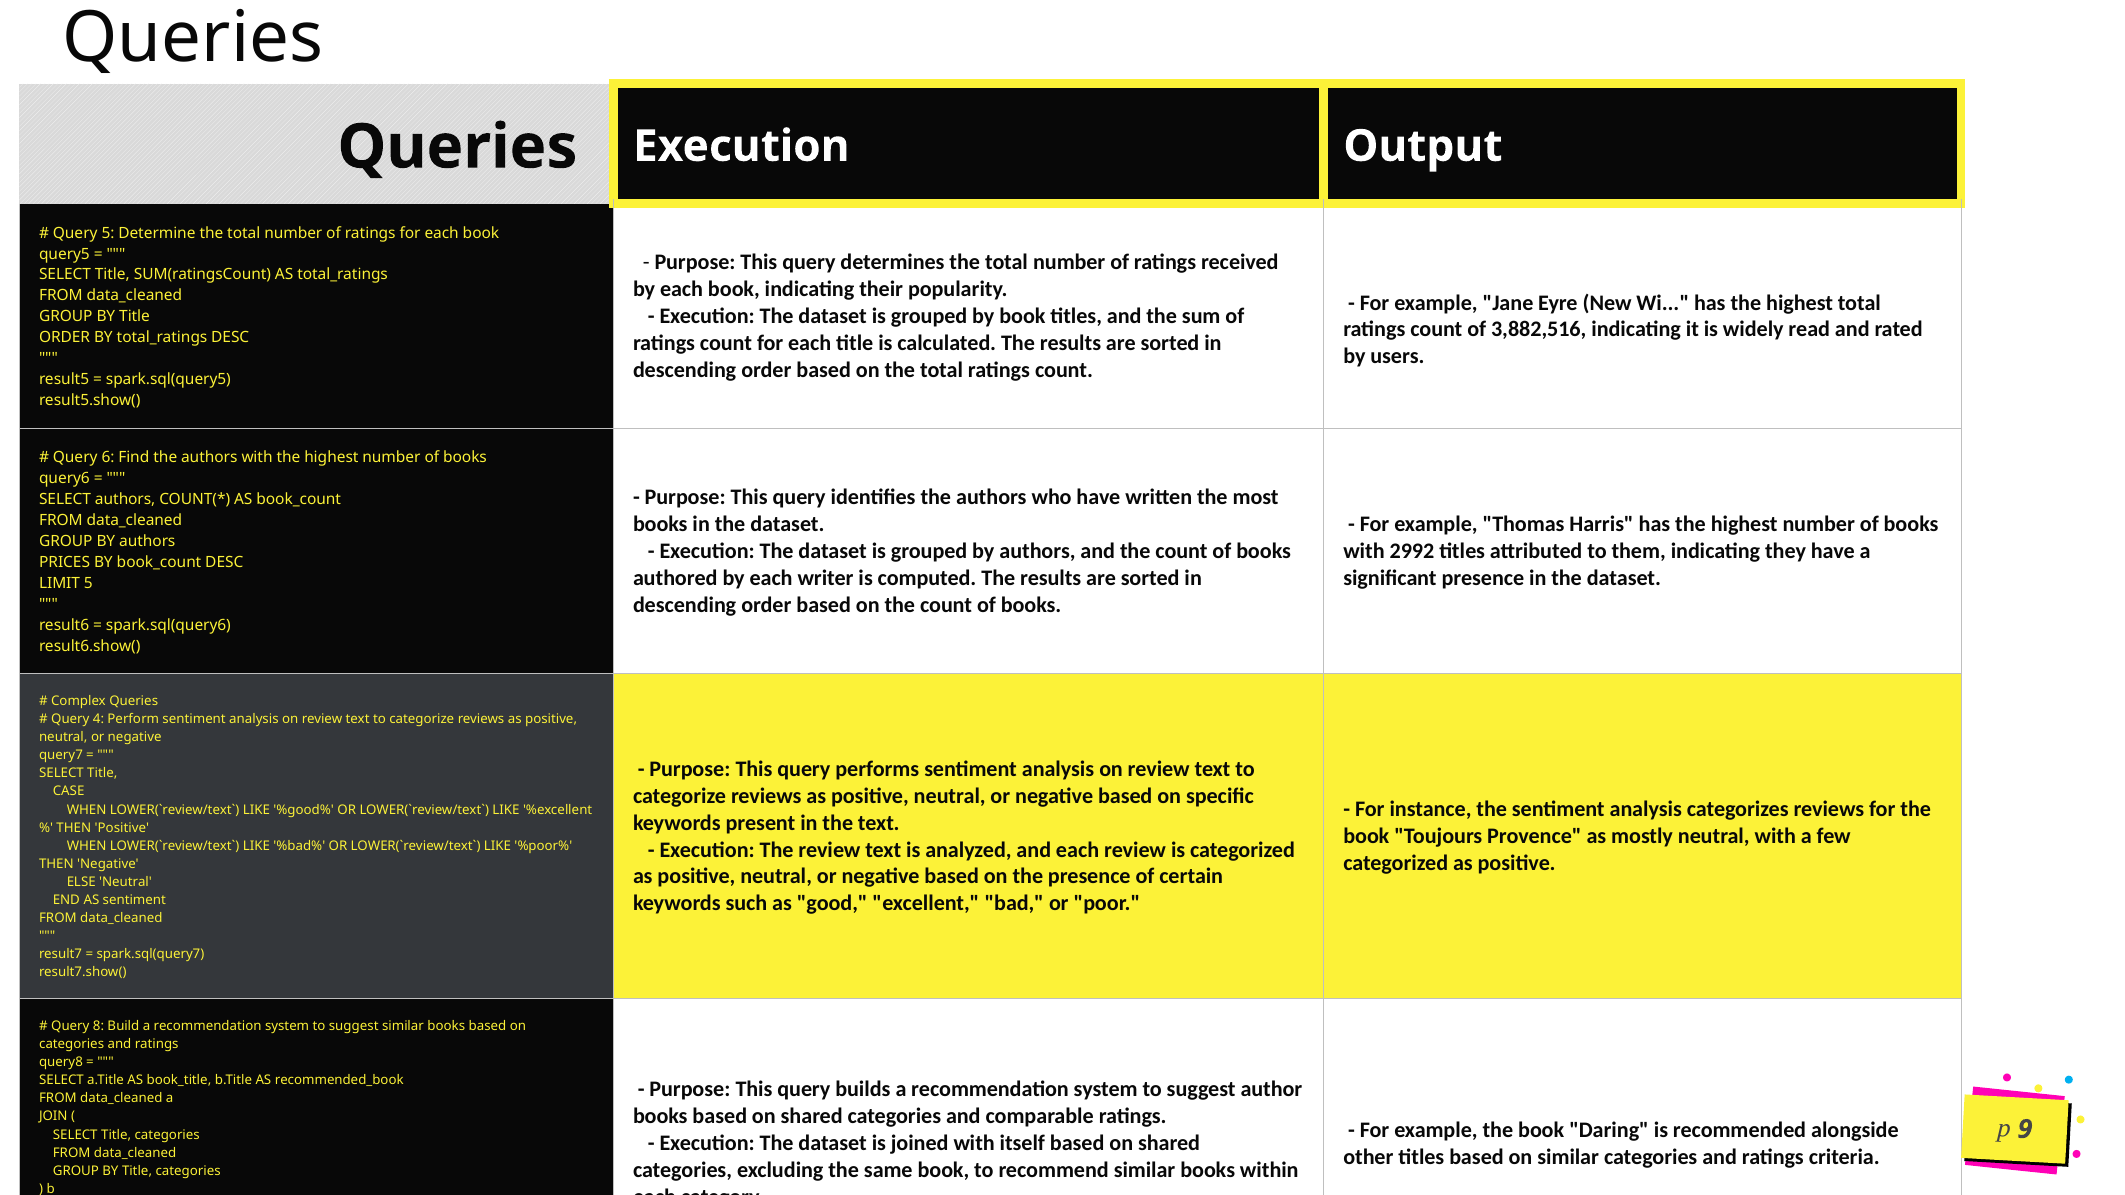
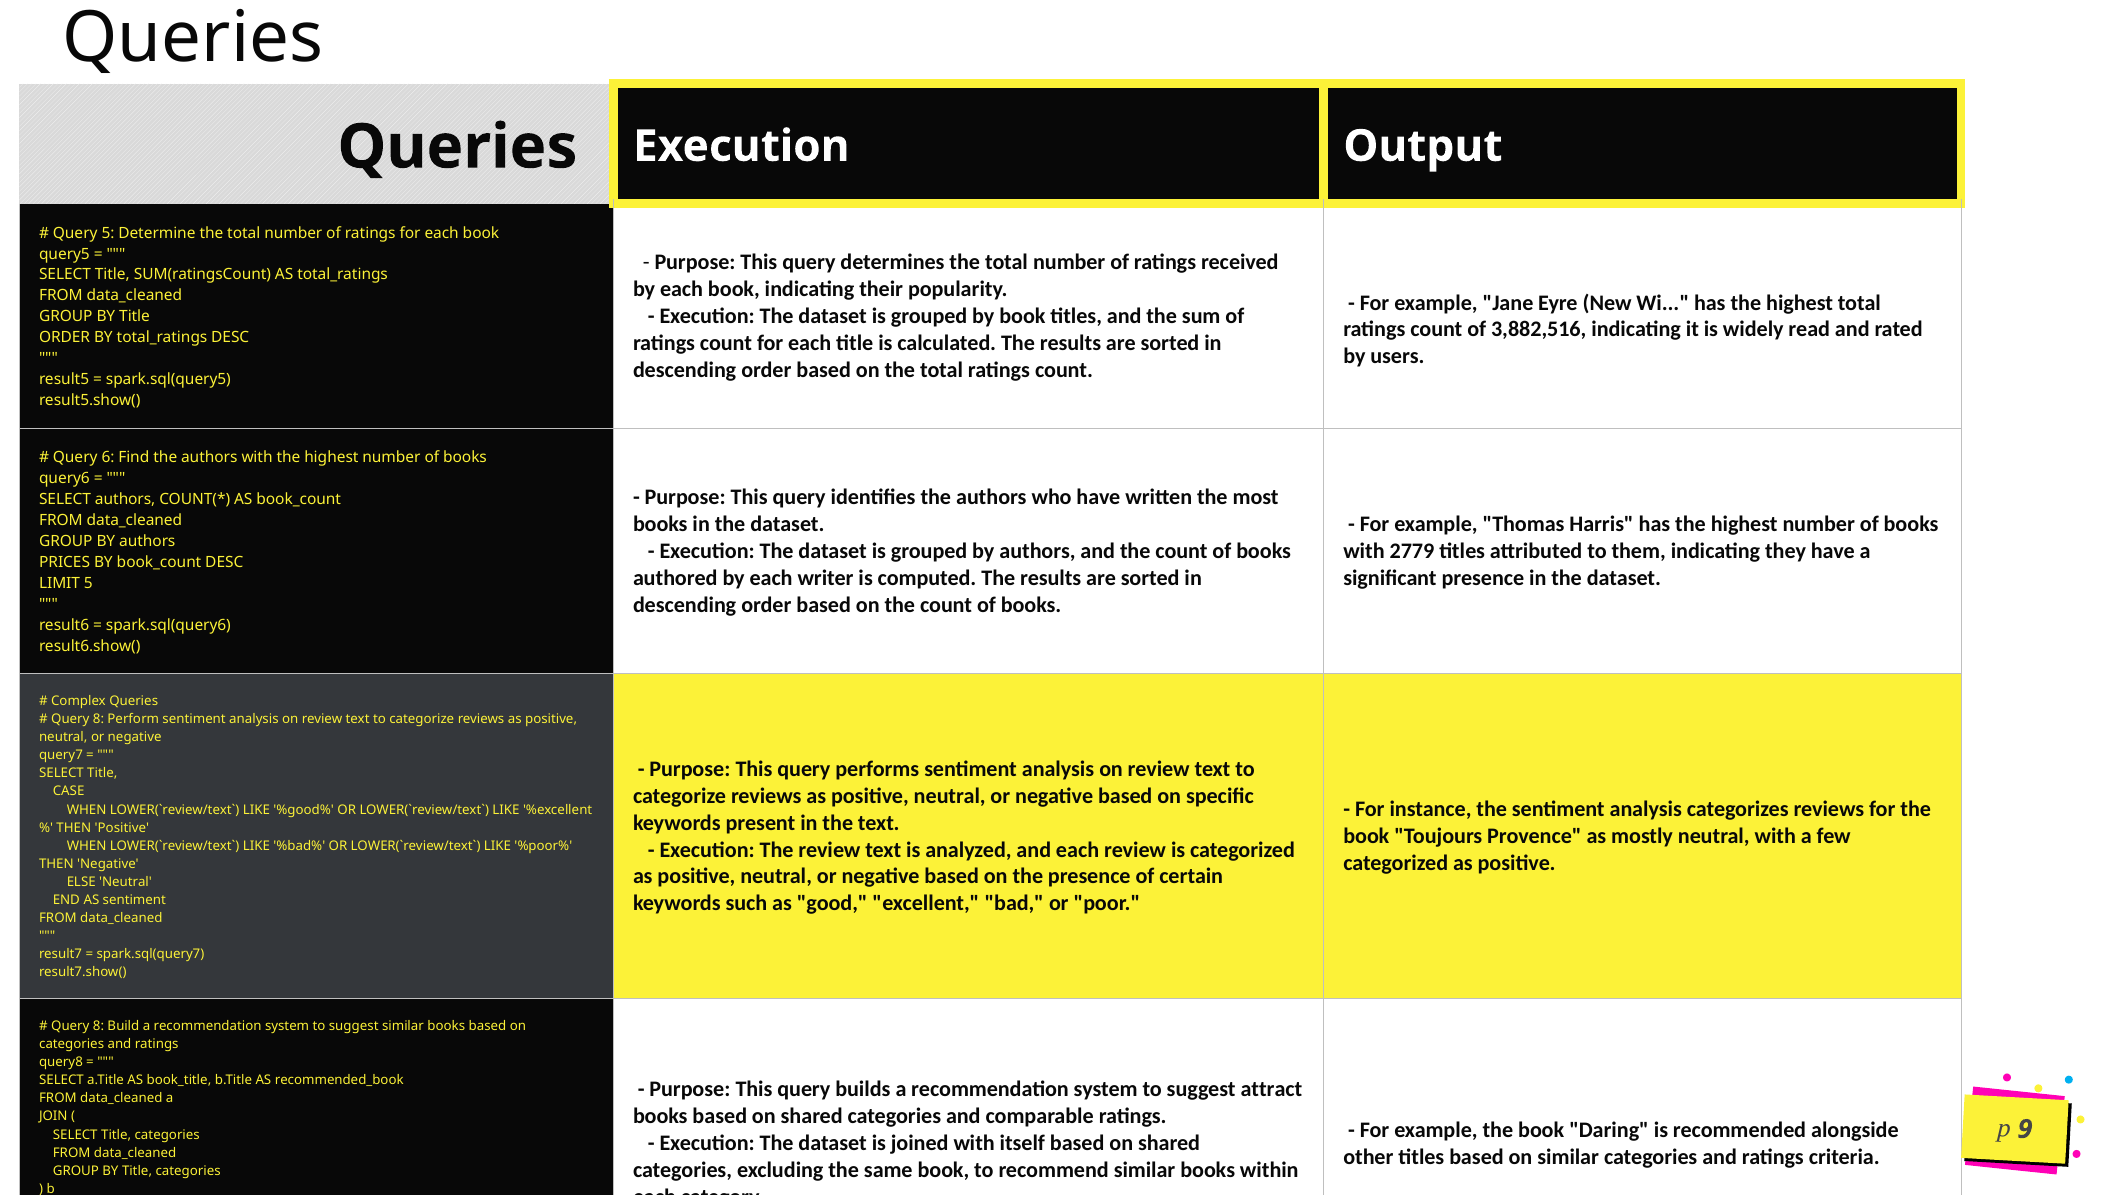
2992: 2992 -> 2779 (1412, 551)
4: 4 -> 8 (98, 720)
author: author -> attract (1271, 1090)
